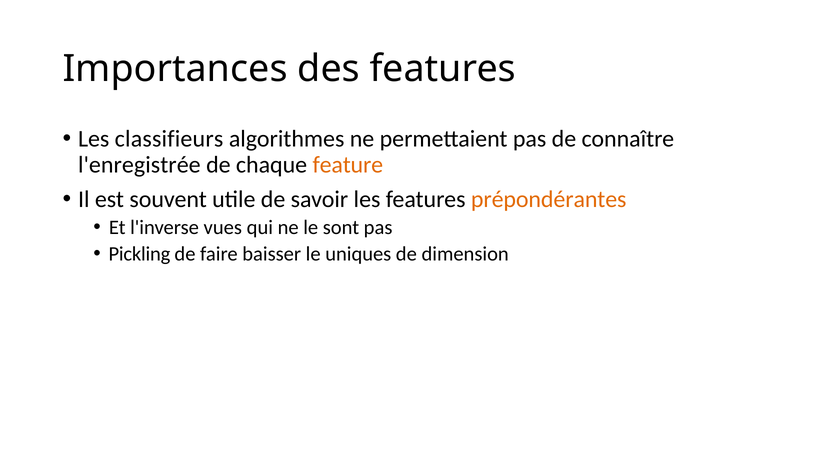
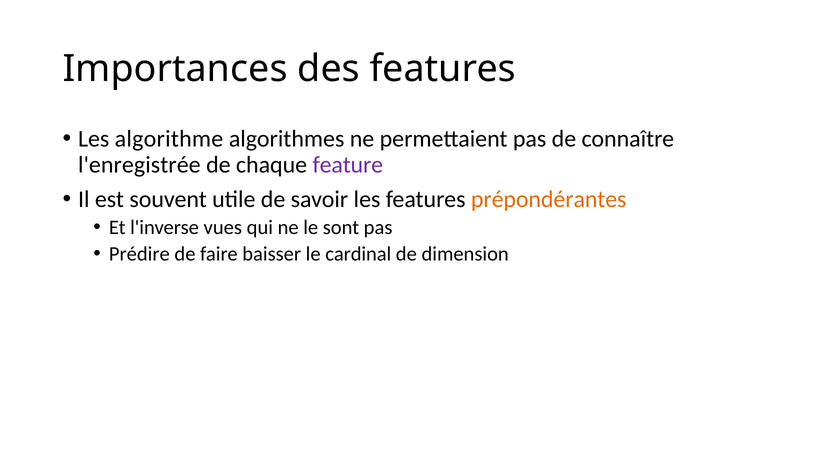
classifieurs: classifieurs -> algorithme (169, 139)
feature colour: orange -> purple (348, 165)
Pickling: Pickling -> Prédire (139, 254)
uniques: uniques -> cardinal (358, 254)
